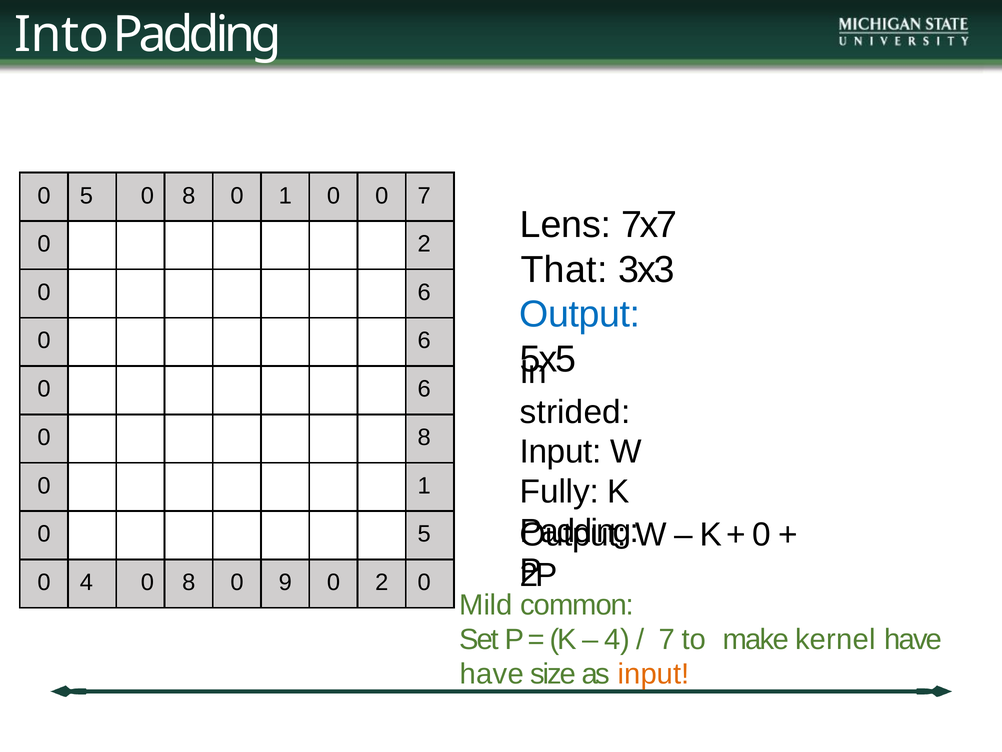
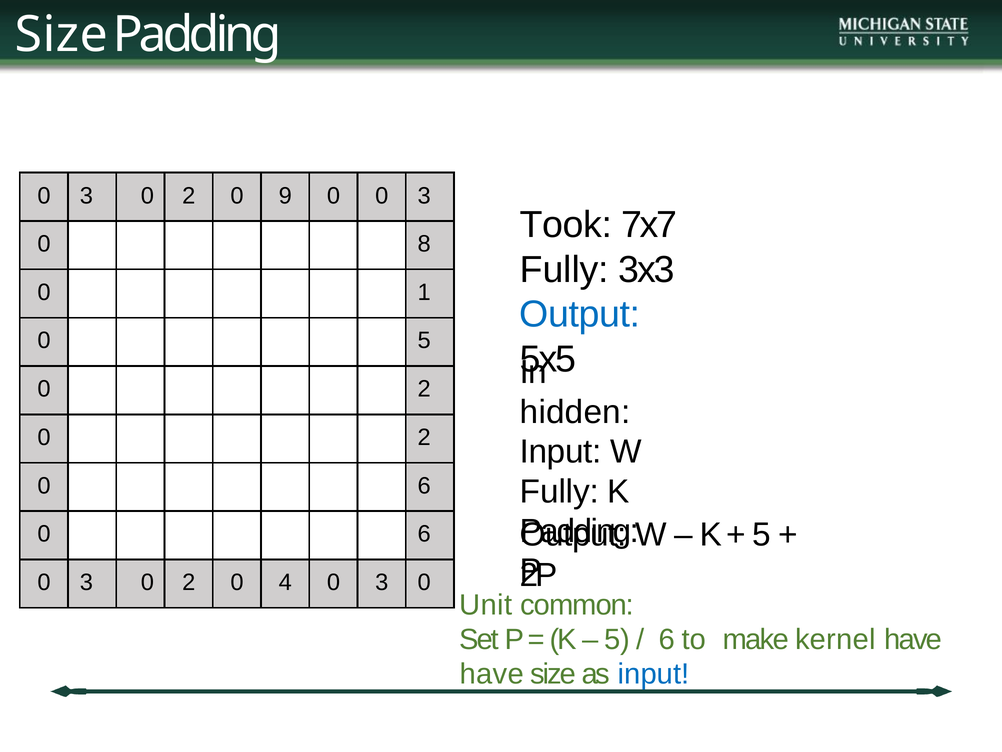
Into: Into -> Size (61, 35)
5: 5 -> 3 (86, 196)
8: 8 -> 2 (189, 196)
1: 1 -> 9 (285, 196)
0 0 7: 7 -> 3 (424, 196)
Lens: Lens -> Took (566, 225)
2: 2 -> 8 (424, 244)
That: That -> Fully (564, 269)
6: 6 -> 1 (424, 292)
6: 6 -> 5 (424, 340)
6: 6 -> 2 (424, 389)
strided: strided -> hidden (575, 412)
8: 8 -> 2 (424, 437)
1: 1 -> 6 (424, 485)
0: 0 -> 5 (762, 535)
5: 5 -> 6 (424, 534)
4: 4 -> 3 (86, 582)
8: 8 -> 2 (189, 582)
9: 9 -> 4 (285, 582)
2: 2 -> 3 (382, 582)
Mild: Mild -> Unit (486, 605)
4: 4 -> 5 (617, 639)
7: 7 -> 6 (667, 639)
input colour: orange -> blue (654, 674)
